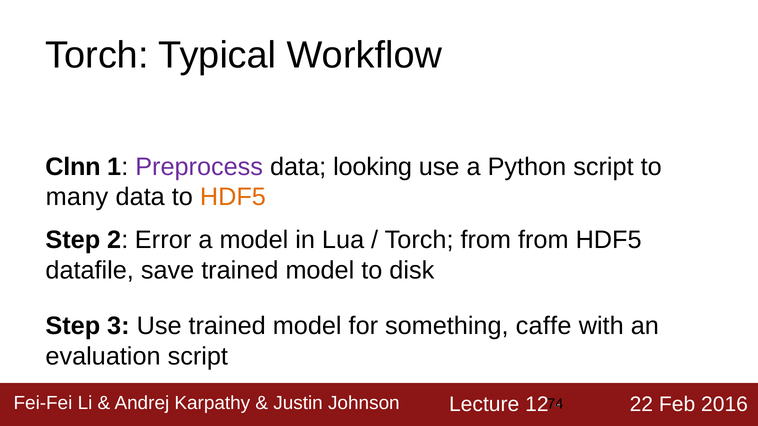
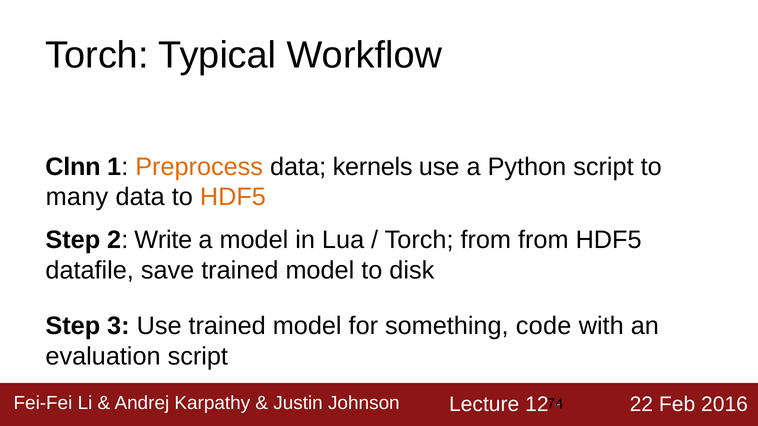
Preprocess colour: purple -> orange (199, 167)
looking: looking -> kernels (373, 167)
Error: Error -> Write (163, 240)
caffe: caffe -> code (544, 326)
